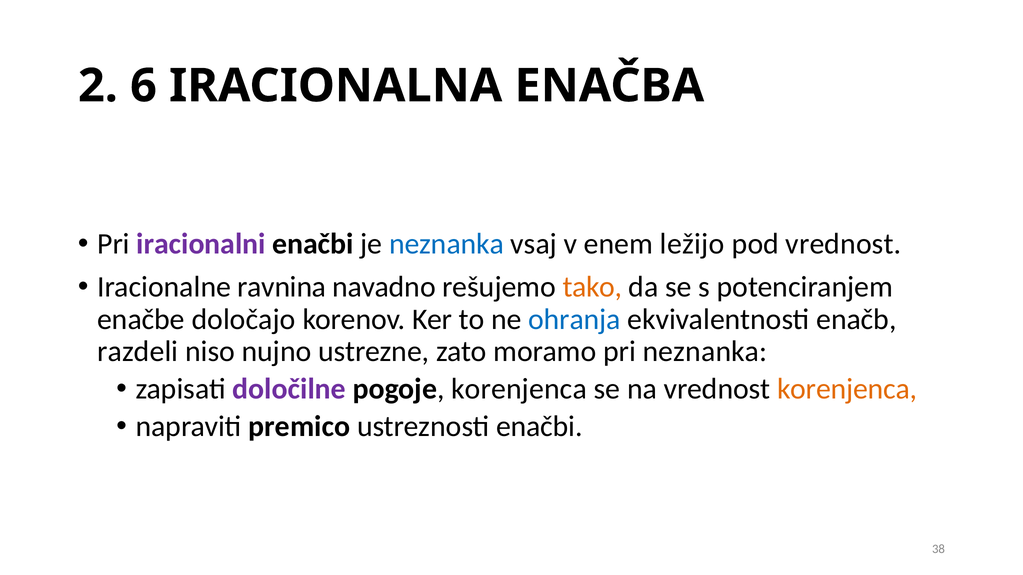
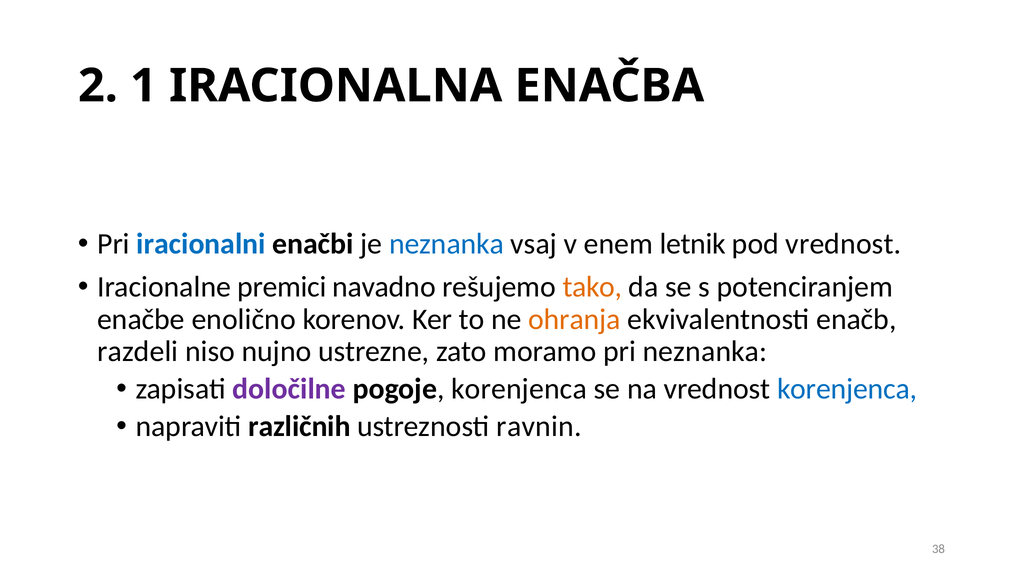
6: 6 -> 1 (143, 86)
iracionalni colour: purple -> blue (201, 244)
ležijo: ležijo -> letnik (693, 244)
ravnina: ravnina -> premici (282, 287)
določajo: določajo -> enolično (244, 319)
ohranja colour: blue -> orange (574, 319)
korenjenca colour: orange -> blue (847, 389)
premico: premico -> različnih (299, 427)
ustreznosti enačbi: enačbi -> ravnin (539, 427)
